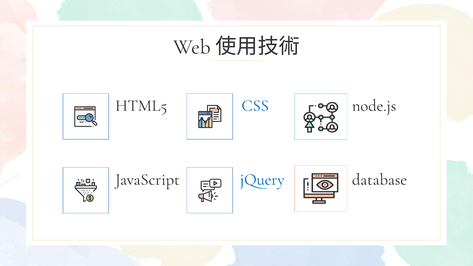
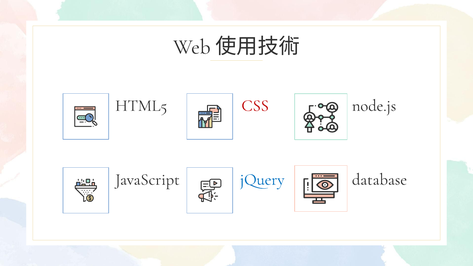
CSS colour: blue -> red (255, 105)
